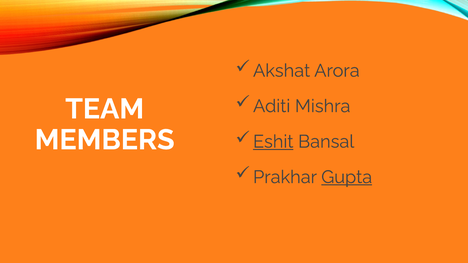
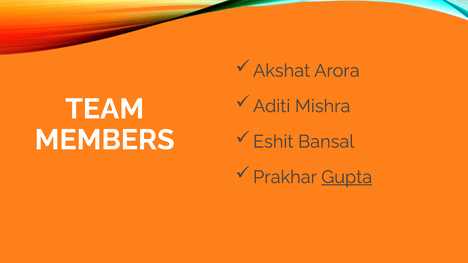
Eshit underline: present -> none (273, 142)
